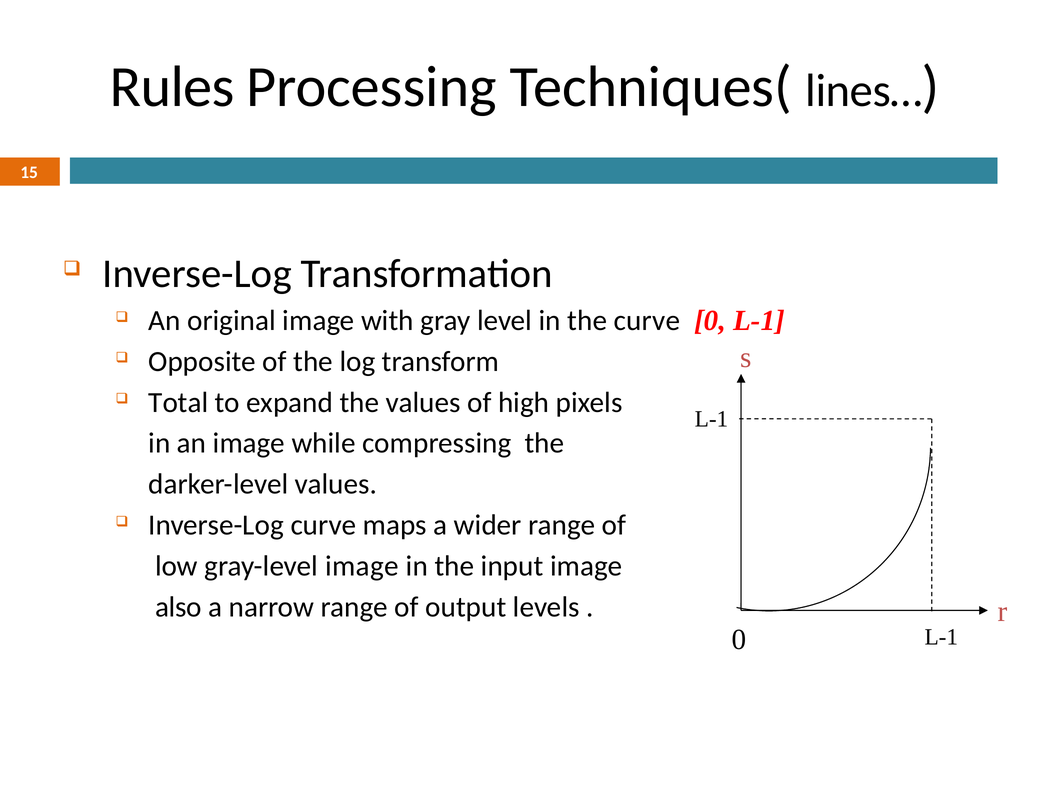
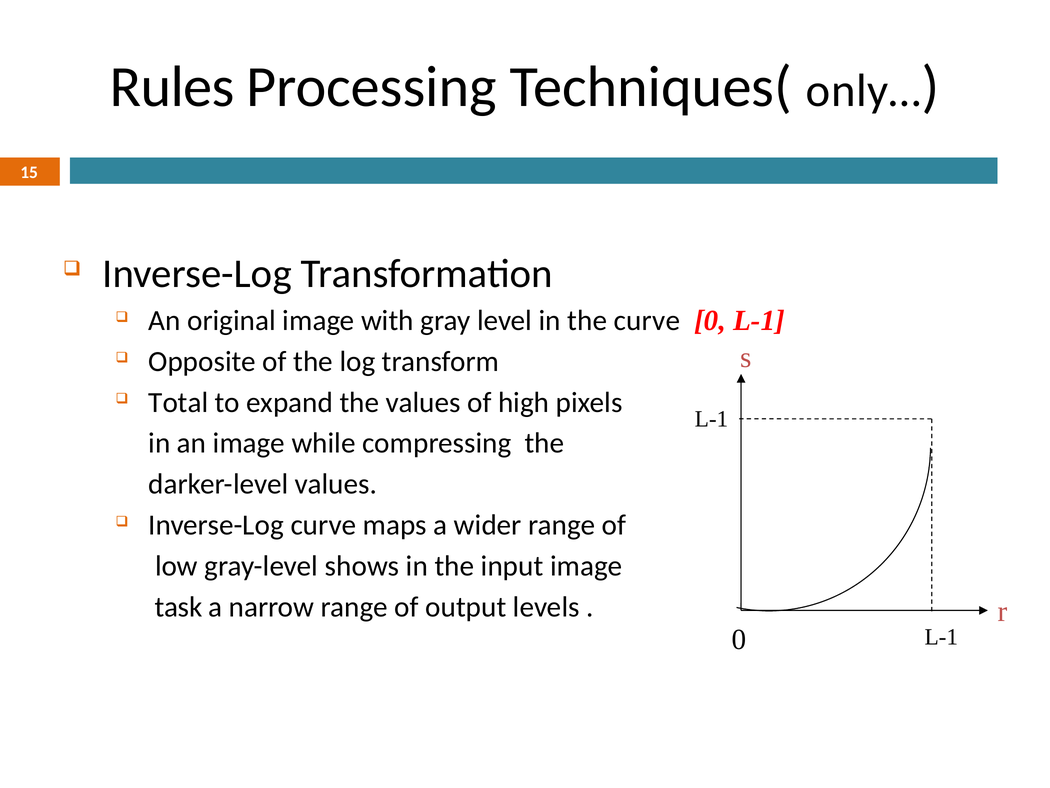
lines…: lines… -> only… (863, 91)
gray-level image: image -> shows (362, 566)
also: also -> task (178, 607)
